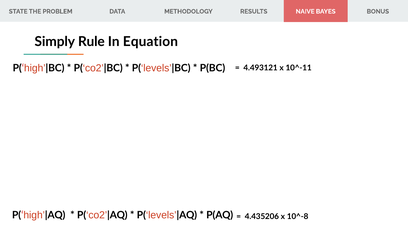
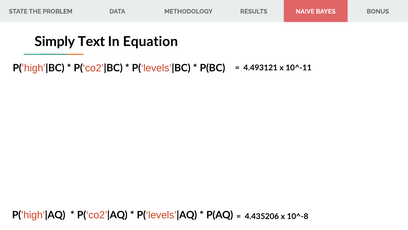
Rule: Rule -> Text (91, 42)
